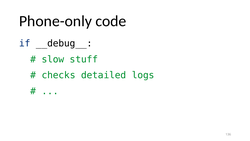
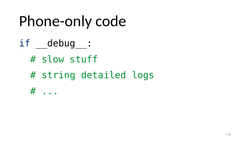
checks: checks -> string (59, 75)
